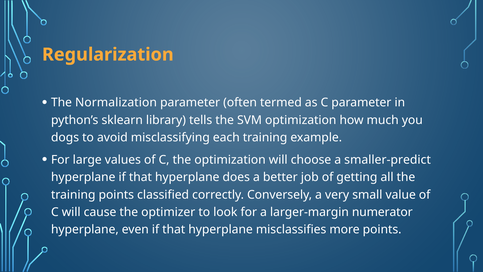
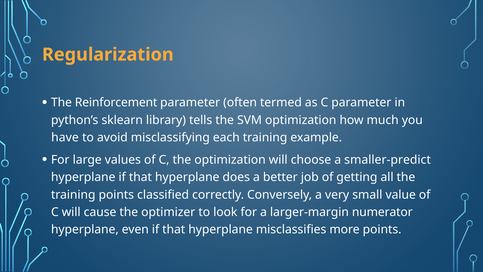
Normalization: Normalization -> Reinforcement (116, 103)
dogs: dogs -> have (65, 137)
